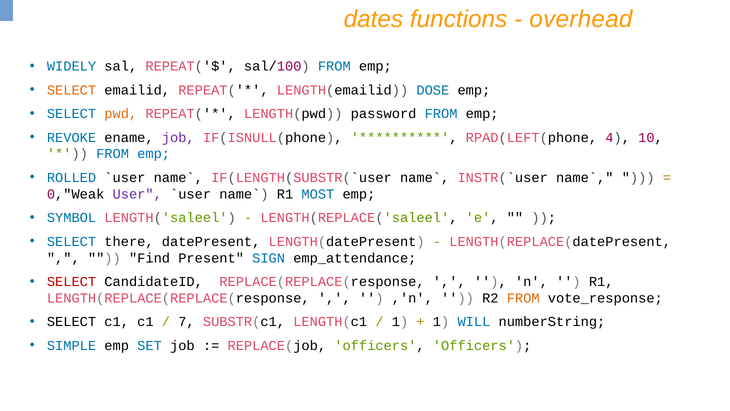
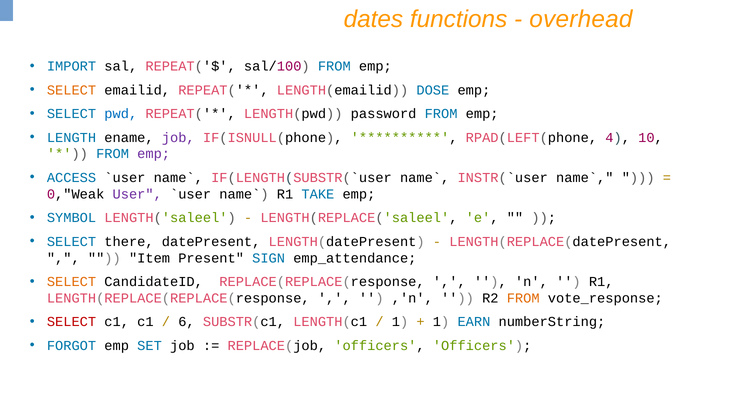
WIDELY: WIDELY -> IMPORT (72, 66)
pwd colour: orange -> blue (121, 114)
REVOKE: REVOKE -> LENGTH (72, 137)
emp colour: blue -> purple (154, 154)
ROLLED: ROLLED -> ACCESS (72, 178)
MOST: MOST -> TAKE (318, 194)
Find: Find -> Item (150, 258)
SELECT colour: red -> orange (72, 281)
SELECT colour: black -> red (72, 322)
7: 7 -> 6 (186, 322)
WILL: WILL -> EARN (474, 322)
SIMPLE: SIMPLE -> FORGOT (72, 345)
